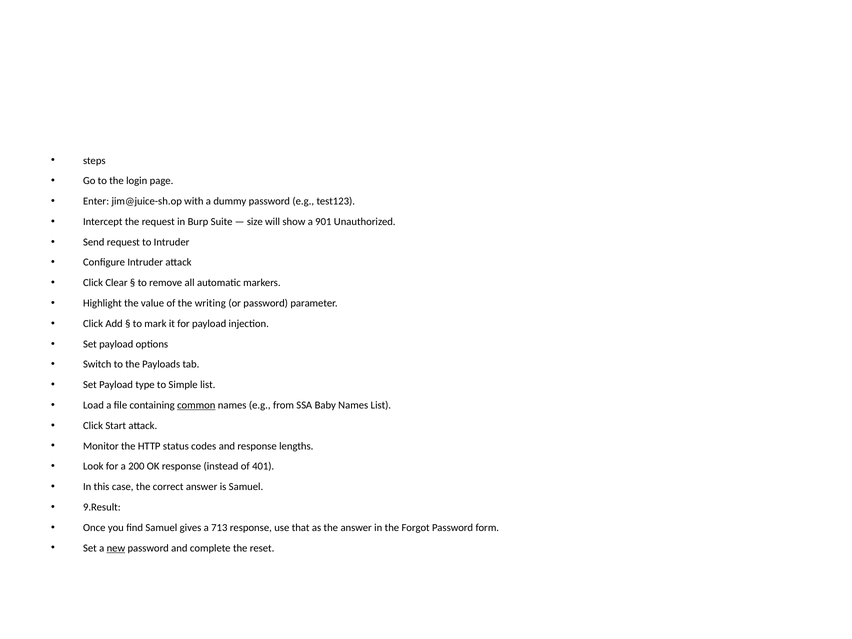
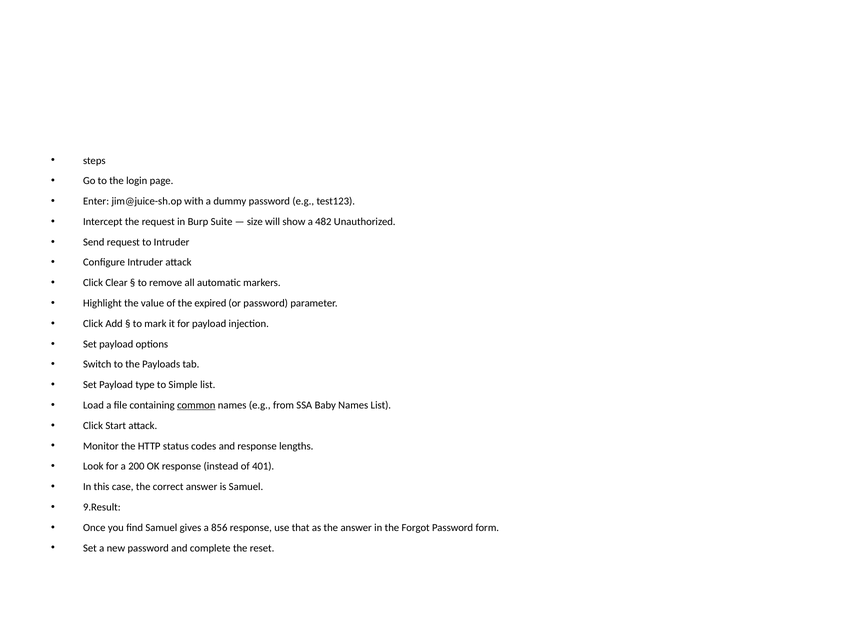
901: 901 -> 482 (323, 222)
writing: writing -> expired (210, 303)
713: 713 -> 856 (219, 528)
new underline: present -> none (116, 548)
